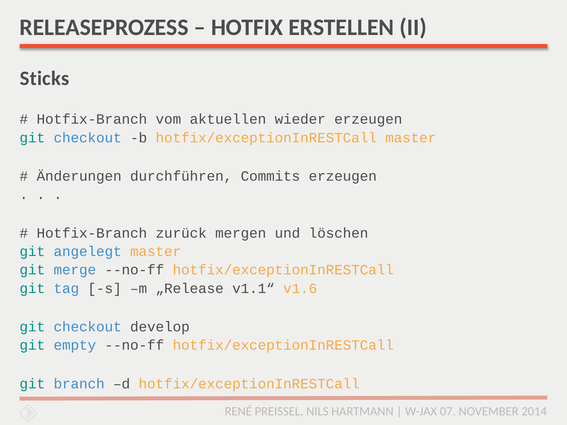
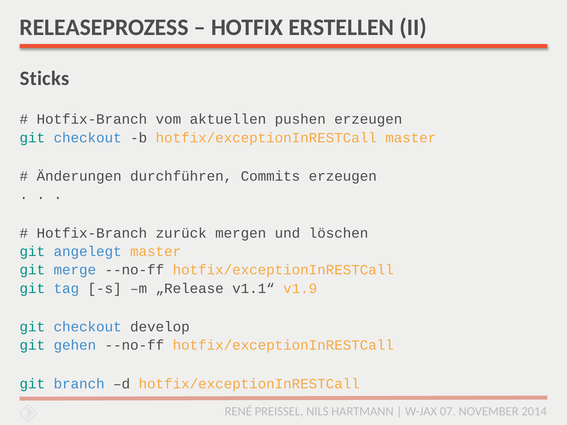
wieder: wieder -> pushen (300, 119)
v1.6: v1.6 -> v1.9 (300, 289)
empty: empty -> gehen (75, 345)
